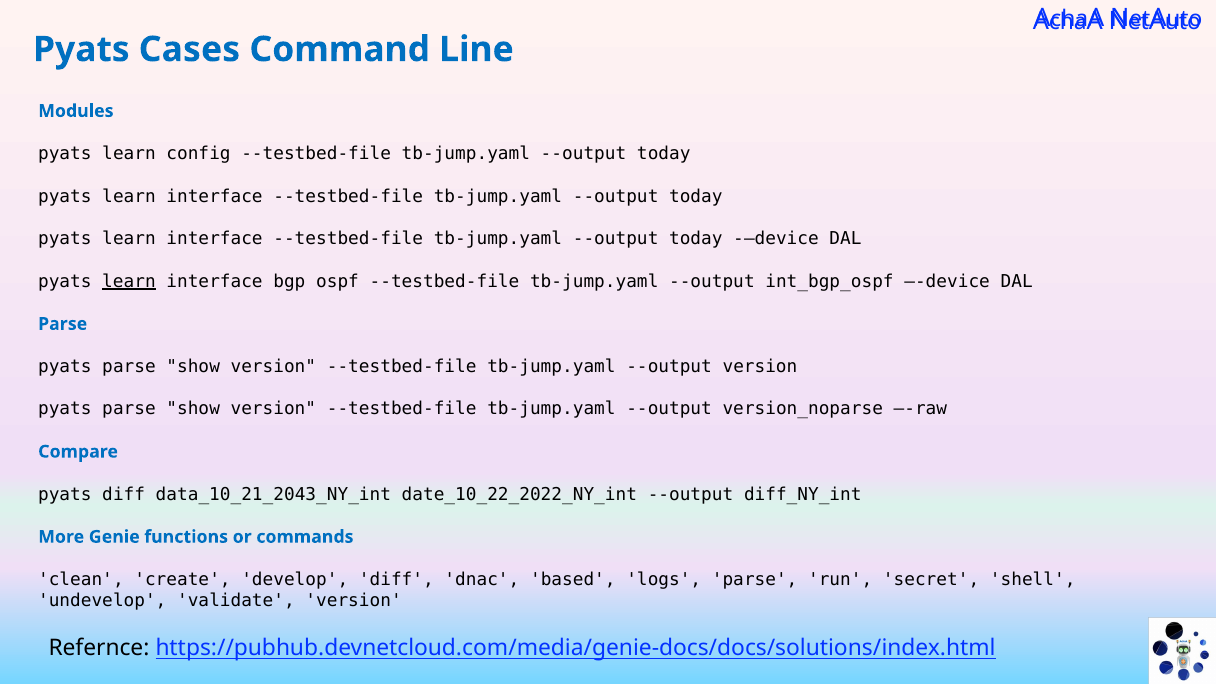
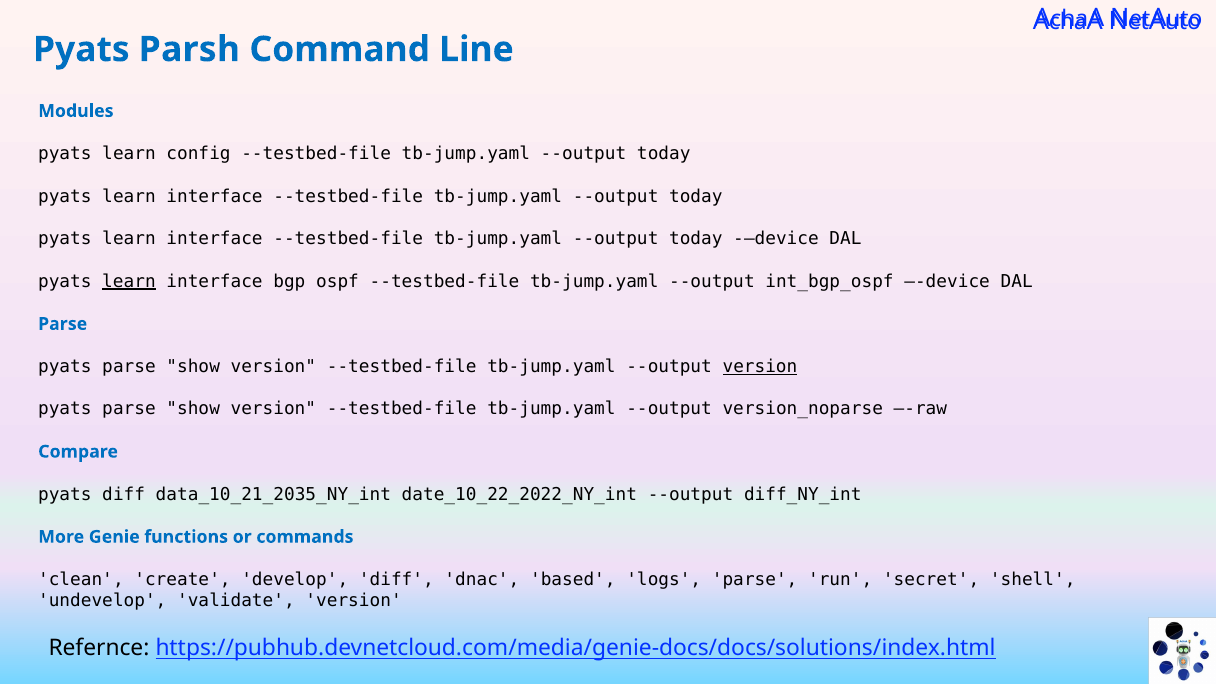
Cases: Cases -> Parsh (189, 49)
version underline: none -> present (760, 367)
data_10_21_2043_NY_int: data_10_21_2043_NY_int -> data_10_21_2035_NY_int (273, 494)
